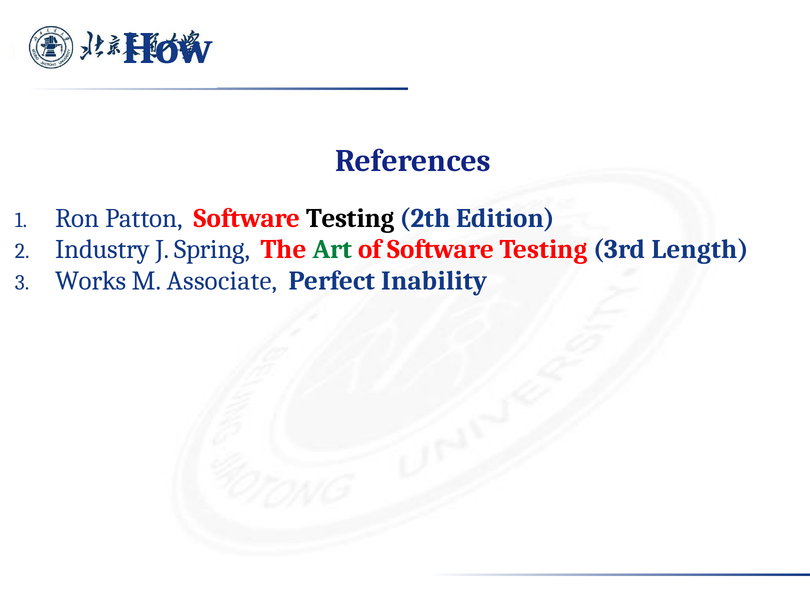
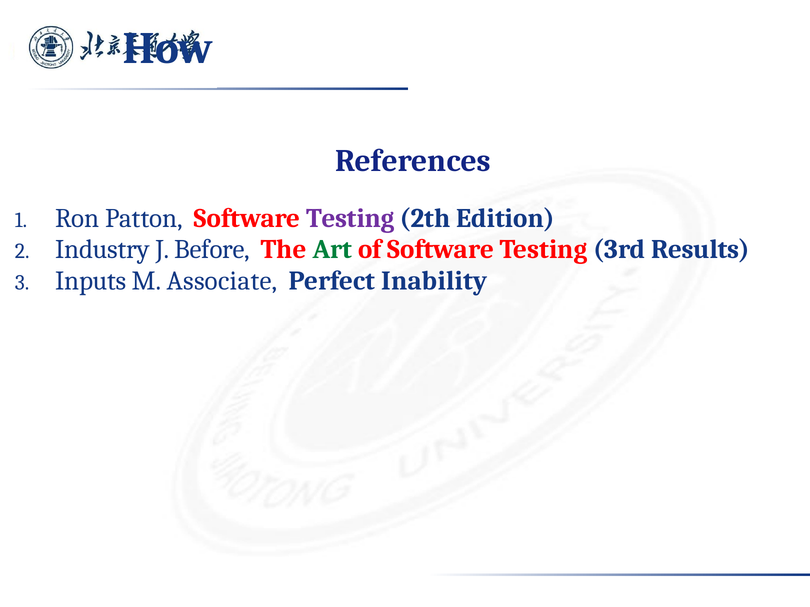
Testing colour: black -> purple (350, 218)
Spring: Spring -> Before (212, 250)
Length: Length -> Results (701, 250)
Works: Works -> Inputs (91, 281)
